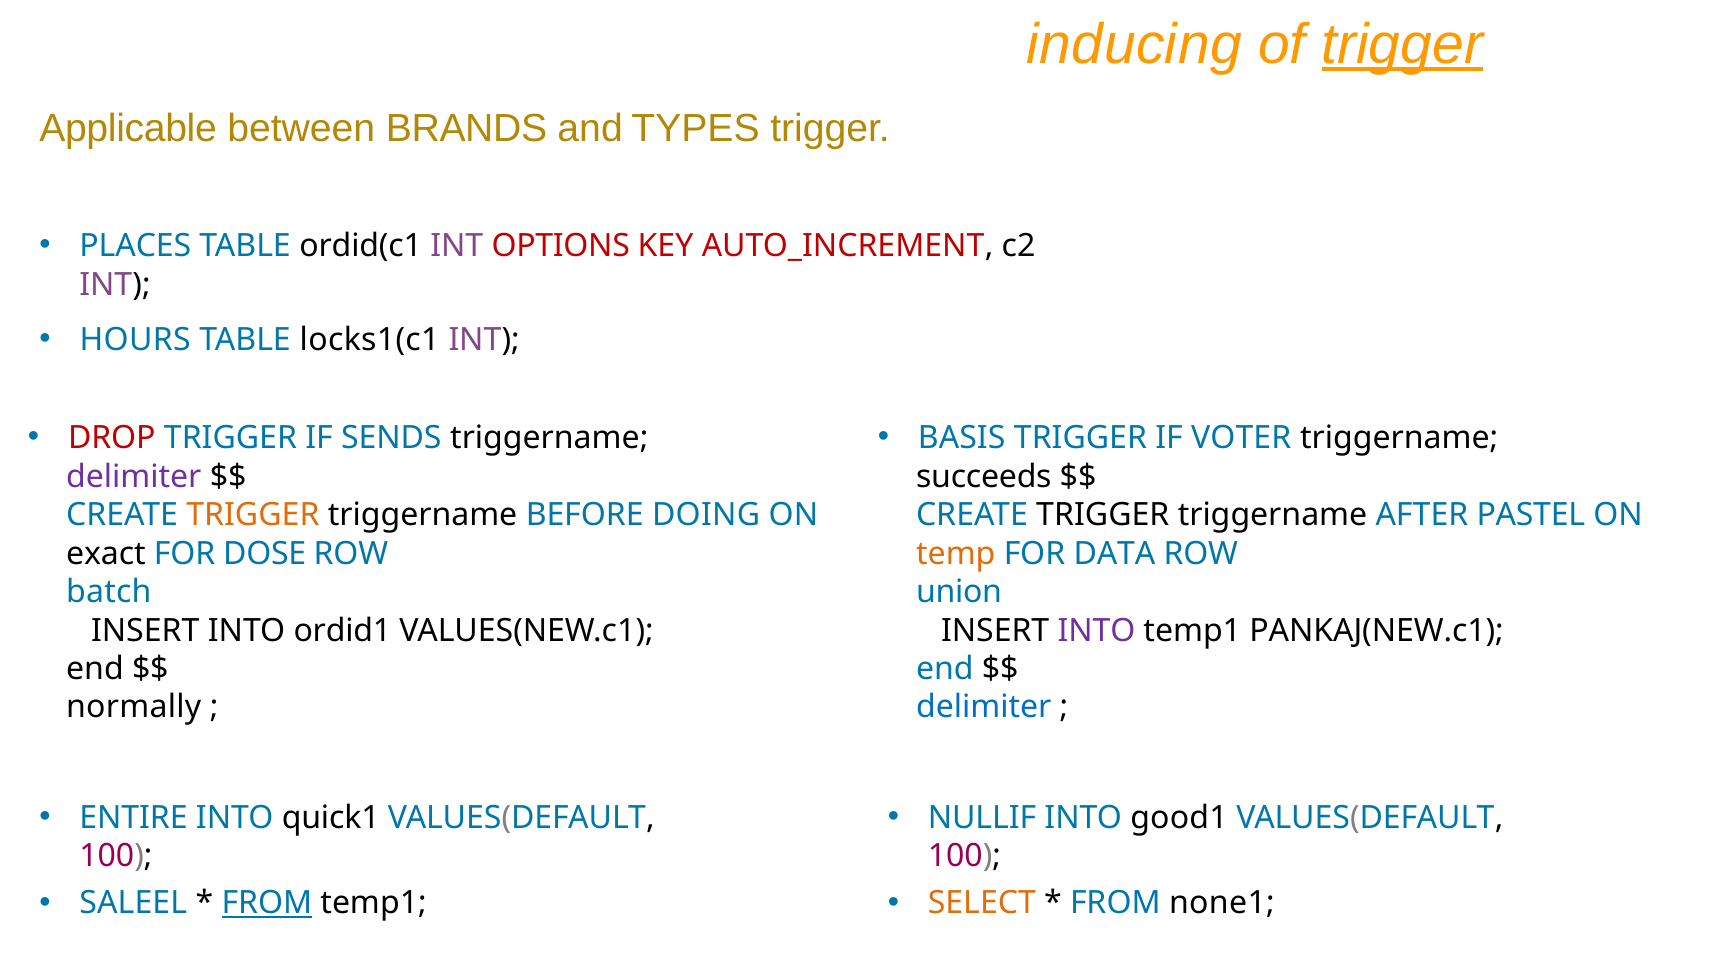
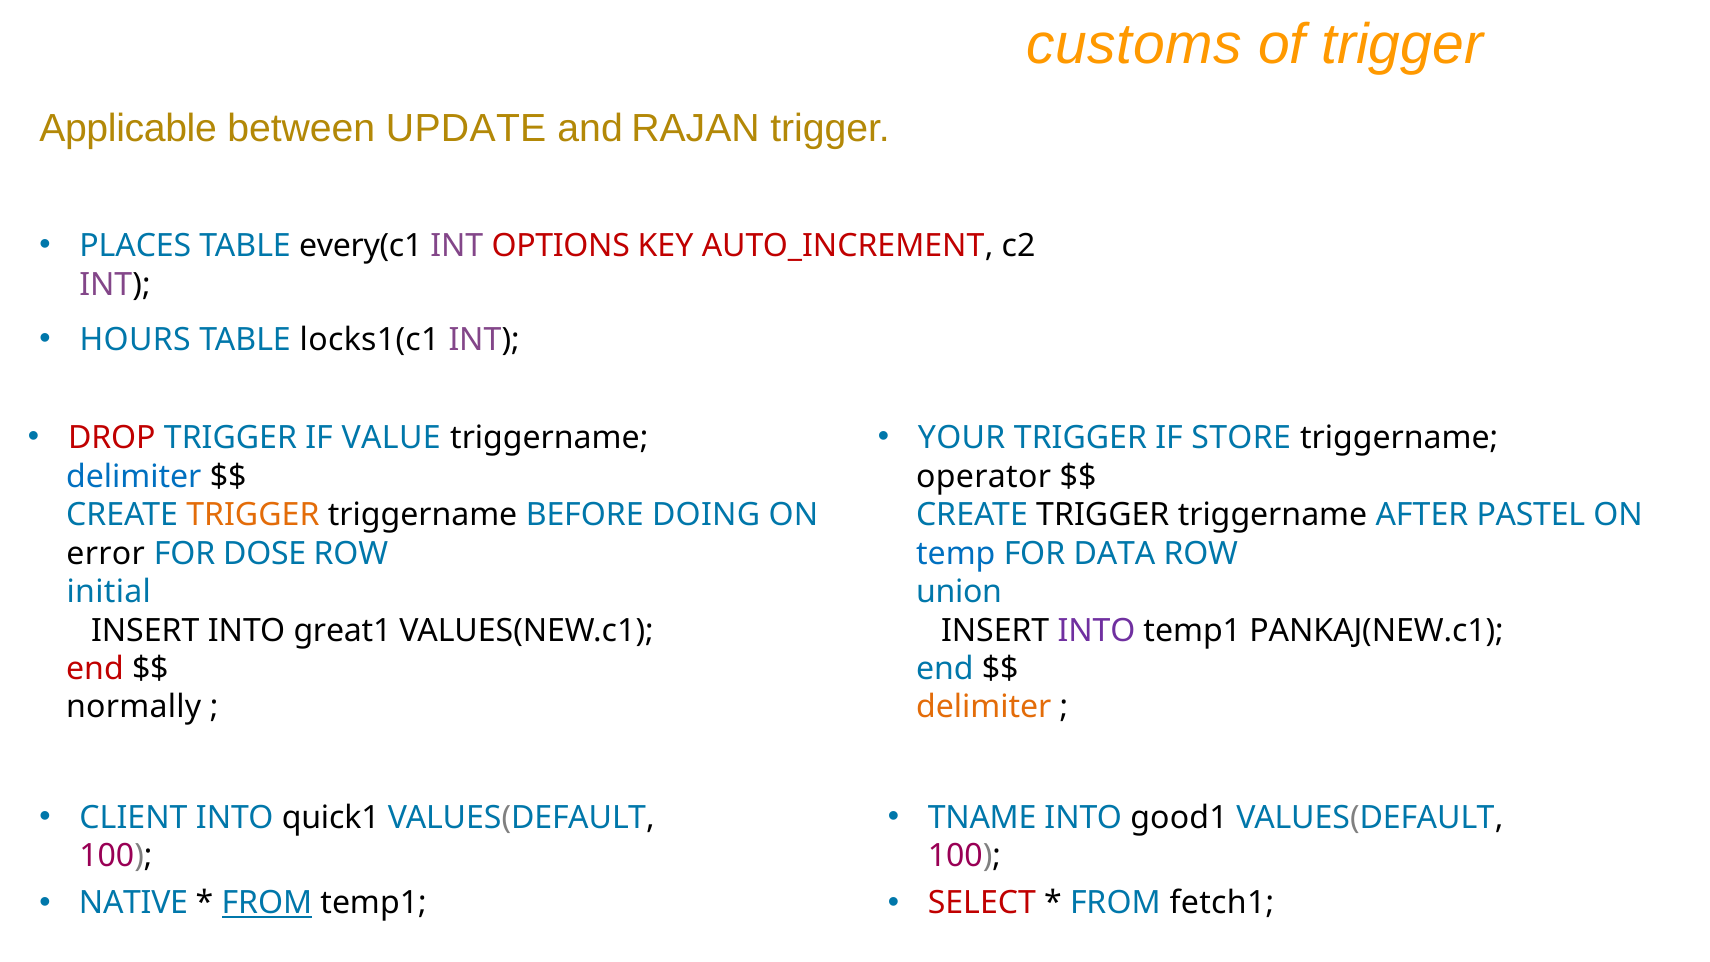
inducing: inducing -> customs (1134, 45)
trigger underline: present -> none (1402, 45)
BRANDS: BRANDS -> UPDATE (466, 128)
TYPES: TYPES -> RAJAN (695, 128)
ordid(c1: ordid(c1 -> every(c1 (361, 246)
SENDS: SENDS -> VALUE (391, 438)
BASIS: BASIS -> YOUR (962, 438)
VOTER: VOTER -> STORE (1241, 438)
delimiter colour: purple -> blue (134, 476)
succeeds: succeeds -> operator (984, 476)
exact: exact -> error (106, 553)
temp colour: orange -> blue (956, 553)
batch: batch -> initial (109, 592)
ordid1: ordid1 -> great1 (342, 630)
end colour: black -> red (95, 669)
delimiter colour: blue -> orange (984, 707)
ENTIRE: ENTIRE -> CLIENT (133, 818)
NULLIF: NULLIF -> TNAME (982, 818)
SALEEL: SALEEL -> NATIVE (133, 903)
SELECT colour: orange -> red (982, 903)
none1: none1 -> fetch1 (1222, 903)
